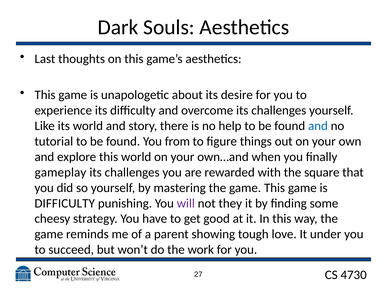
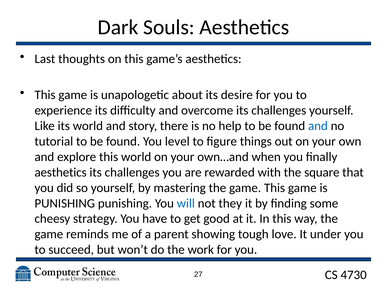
from: from -> level (177, 142)
gameplay: gameplay -> aesthetics (61, 172)
DIFFICULTY: DIFFICULTY -> PUNISHING (65, 203)
will colour: purple -> blue (186, 203)
